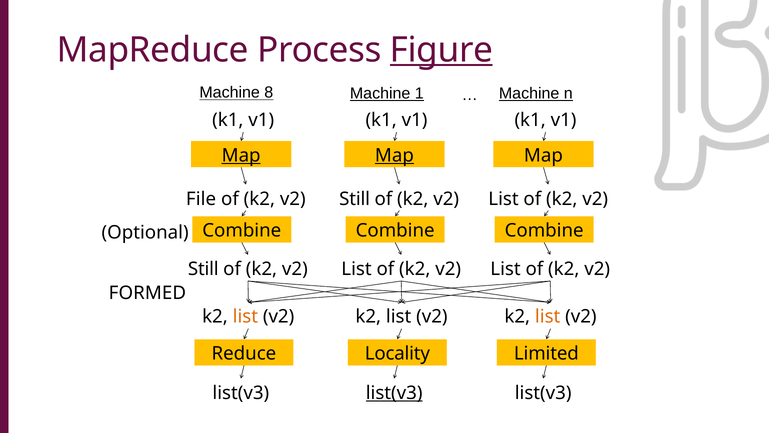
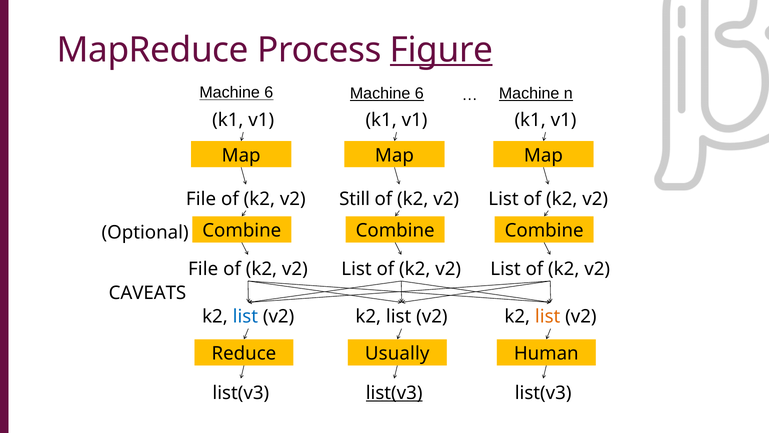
8: 8 -> 6 (269, 93)
1: 1 -> 6 (419, 93)
Map underline: present -> none (241, 155)
Map underline: present -> none (394, 155)
Still: Still -> File (203, 269)
FORMED: FORMED -> CAVEATS (147, 293)
list colour: orange -> blue (245, 316)
Locality: Locality -> Usually (397, 353)
Limited: Limited -> Human (546, 353)
